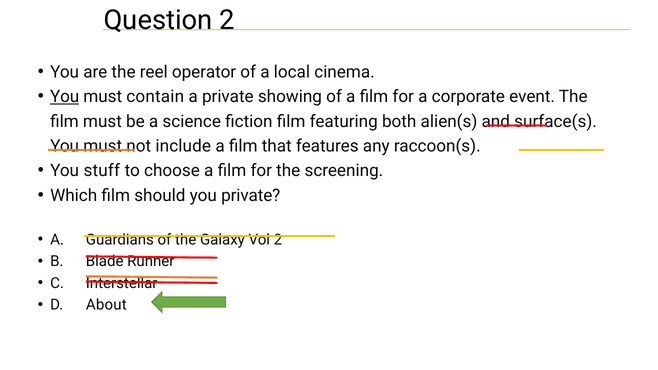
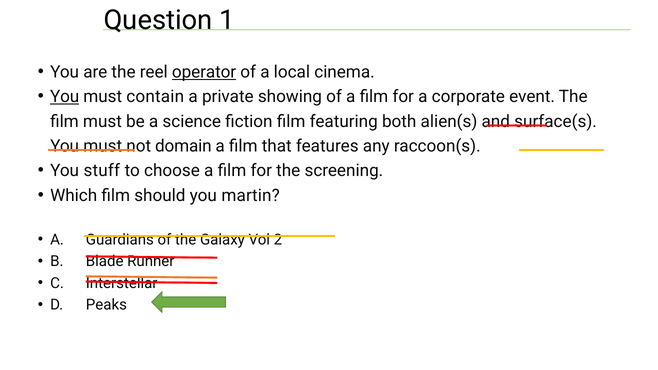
Question 2: 2 -> 1 (227, 20)
operator underline: none -> present (204, 72)
include: include -> domain (183, 146)
you private: private -> martin (251, 195)
About: About -> Peaks (106, 305)
